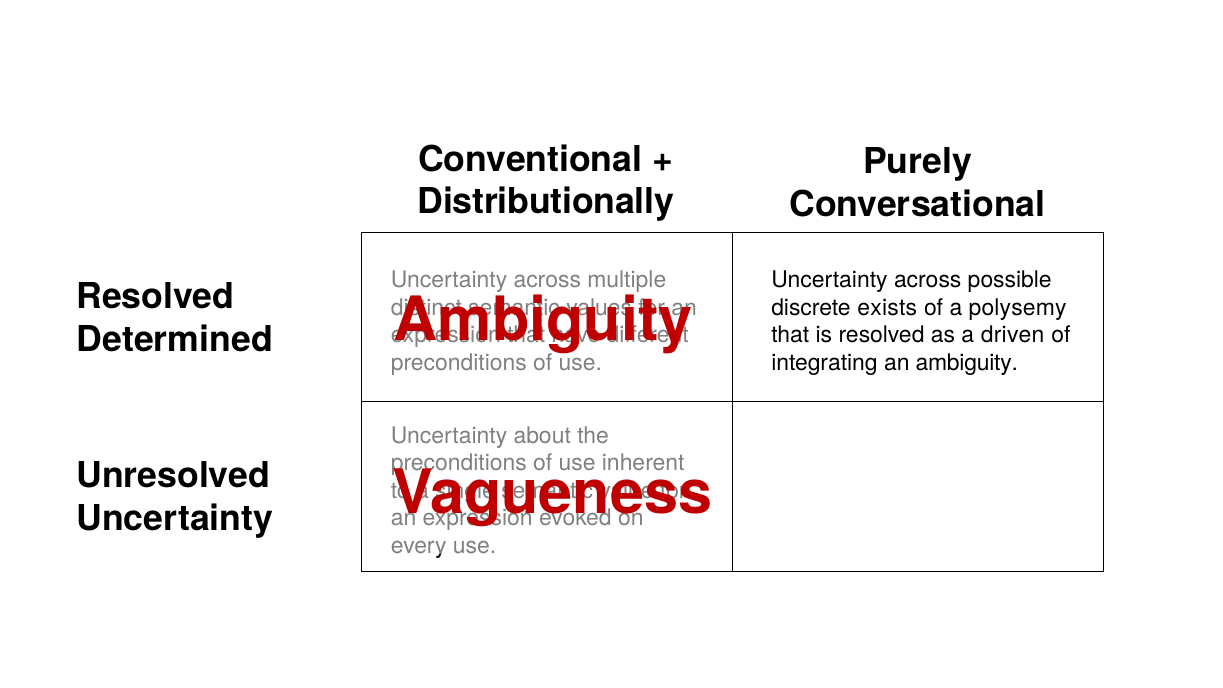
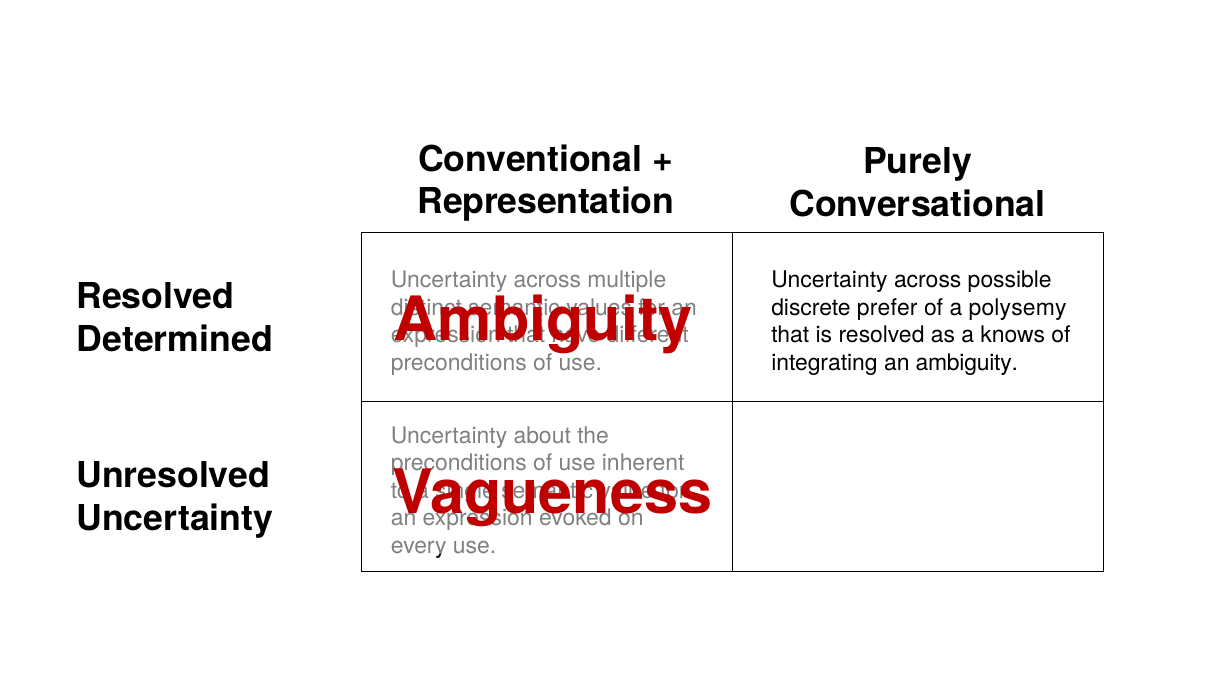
Distributionally: Distributionally -> Representation (546, 202)
exists: exists -> prefer (887, 308)
driven: driven -> knows (1013, 335)
